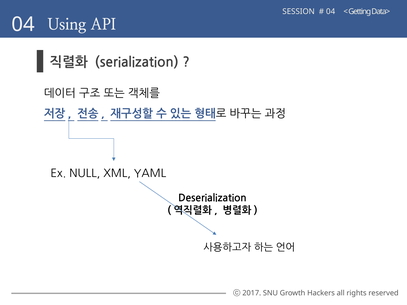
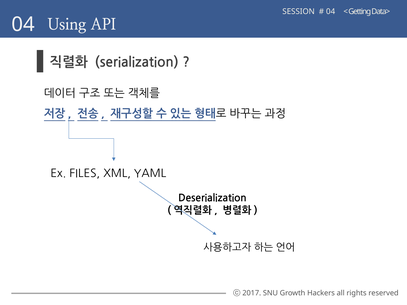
NULL: NULL -> FILES (85, 174)
